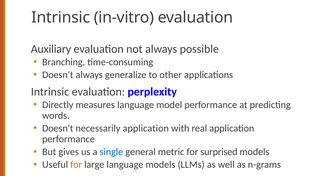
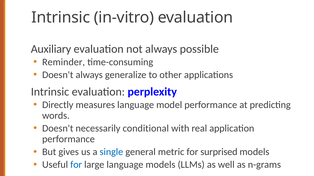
Branching: Branching -> Reminder (64, 62)
necessarily application: application -> conditional (146, 129)
for colour: orange -> blue (76, 165)
